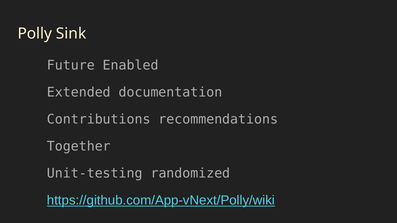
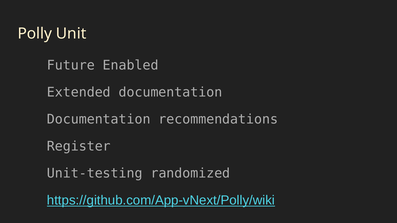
Sink: Sink -> Unit (71, 34)
Contributions: Contributions -> Documentation (99, 119)
Together: Together -> Register (79, 146)
